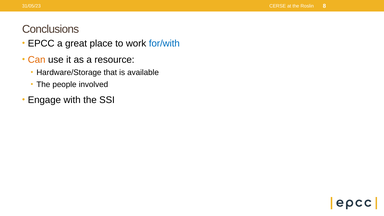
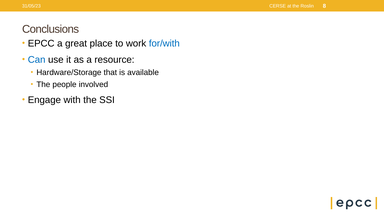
Can colour: orange -> blue (37, 60)
